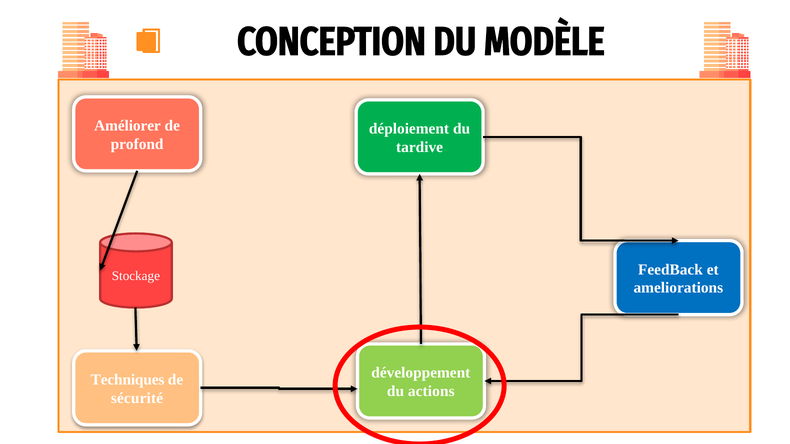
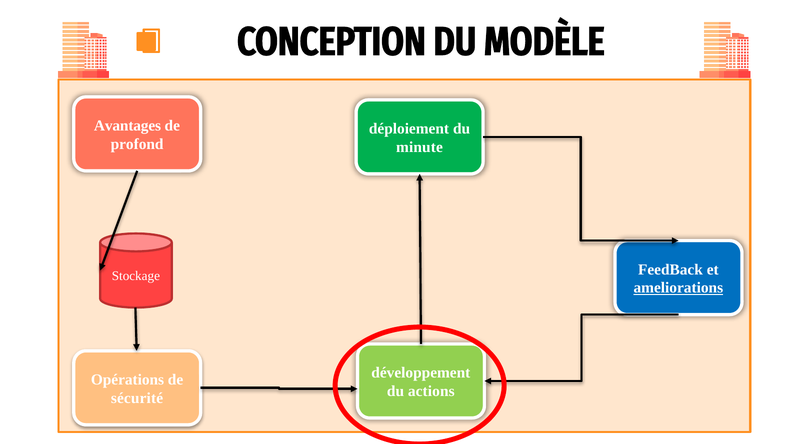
Améliorer: Améliorer -> Avantages (128, 126)
tardive: tardive -> minute (419, 147)
ameliorations underline: none -> present (678, 288)
Techniques: Techniques -> Opérations (128, 380)
